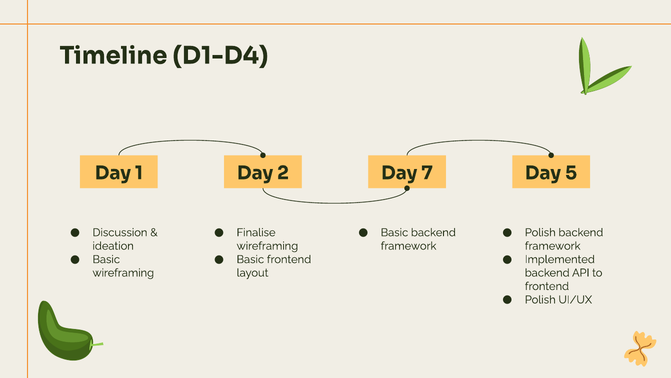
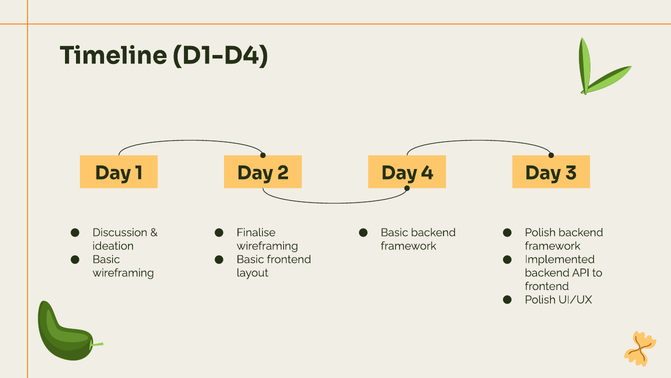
7: 7 -> 4 (427, 173)
5: 5 -> 3 (571, 173)
